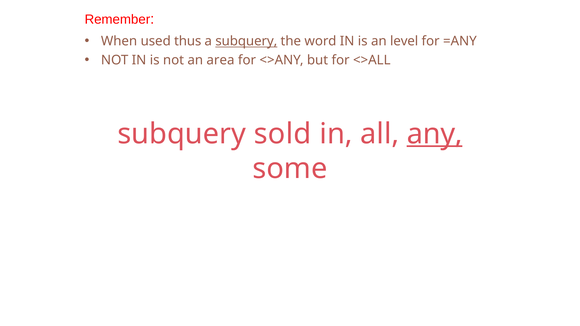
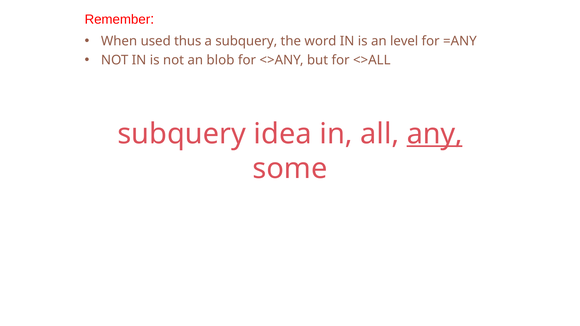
subquery underline: present -> none (246, 41)
area: area -> blob (220, 60)
sold: sold -> idea (283, 134)
